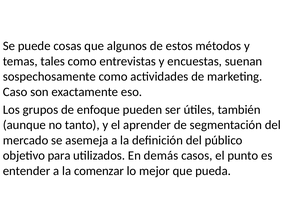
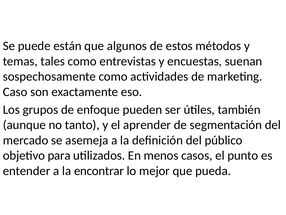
cosas: cosas -> están (67, 46)
demás: demás -> menos (161, 155)
comenzar: comenzar -> encontrar (99, 170)
